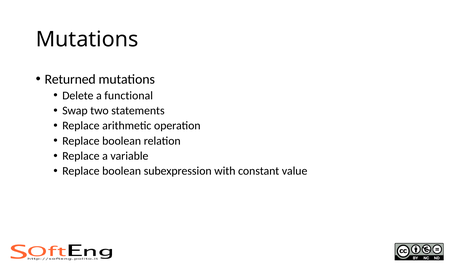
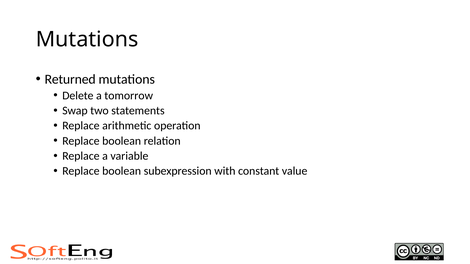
functional: functional -> tomorrow (129, 96)
